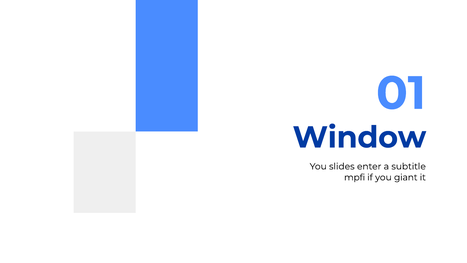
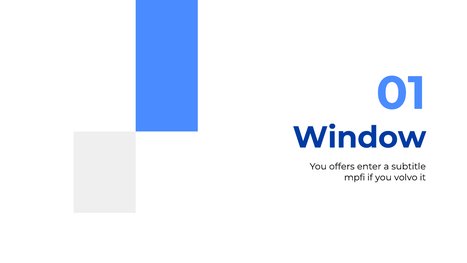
slides: slides -> offers (342, 166)
giant: giant -> volvo (406, 177)
